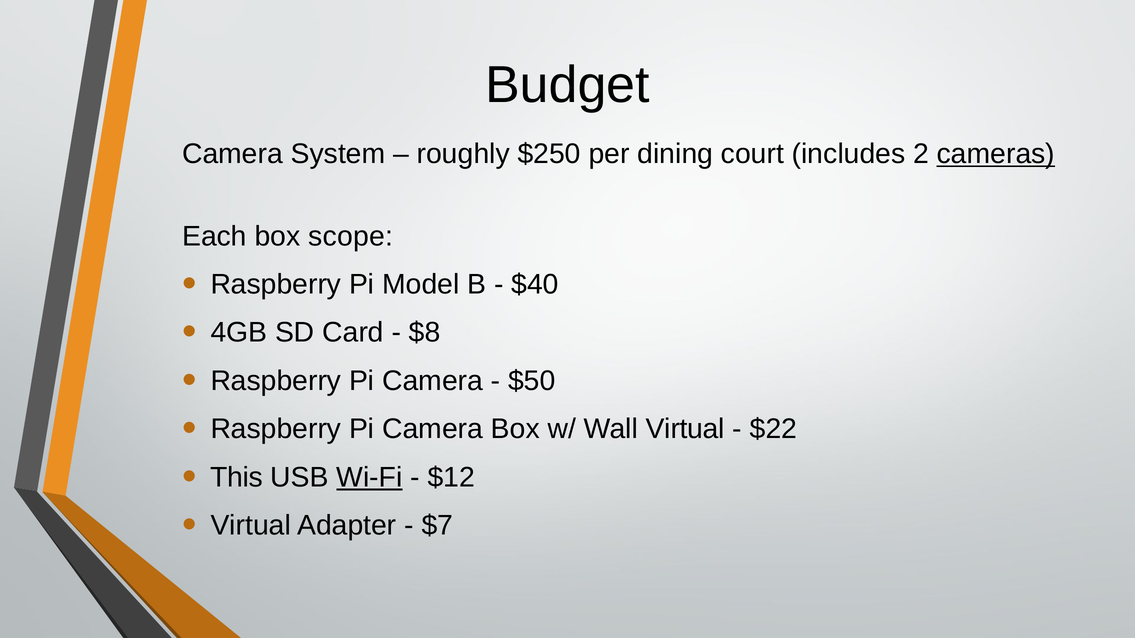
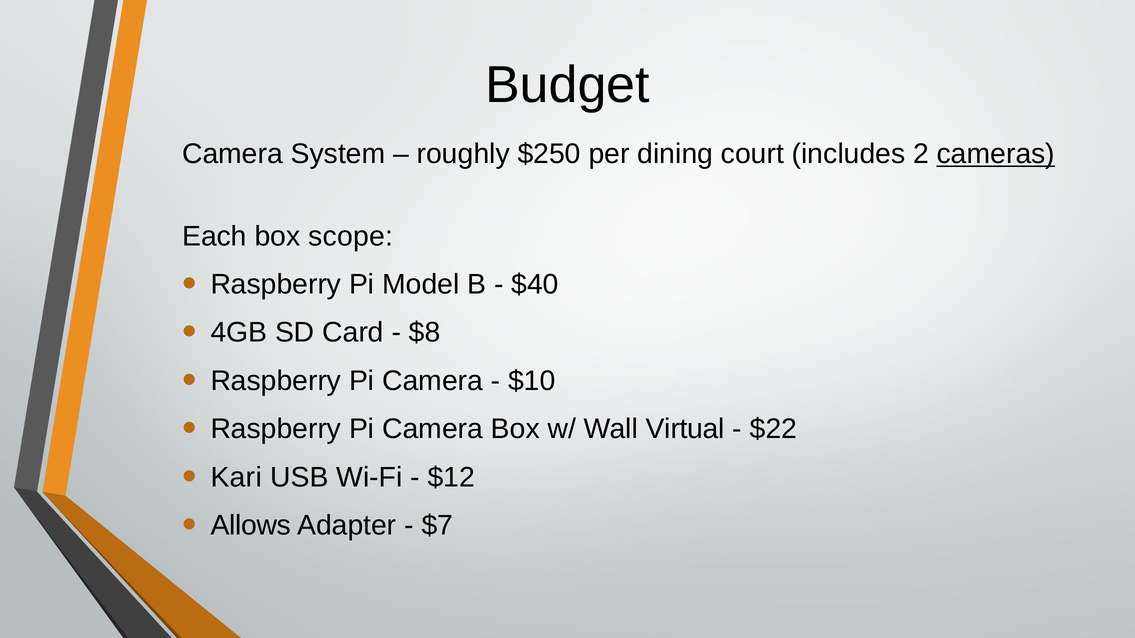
$50: $50 -> $10 (532, 381)
This: This -> Kari (236, 478)
Wi-Fi underline: present -> none (369, 478)
Virtual: Virtual -> Allows (251, 526)
